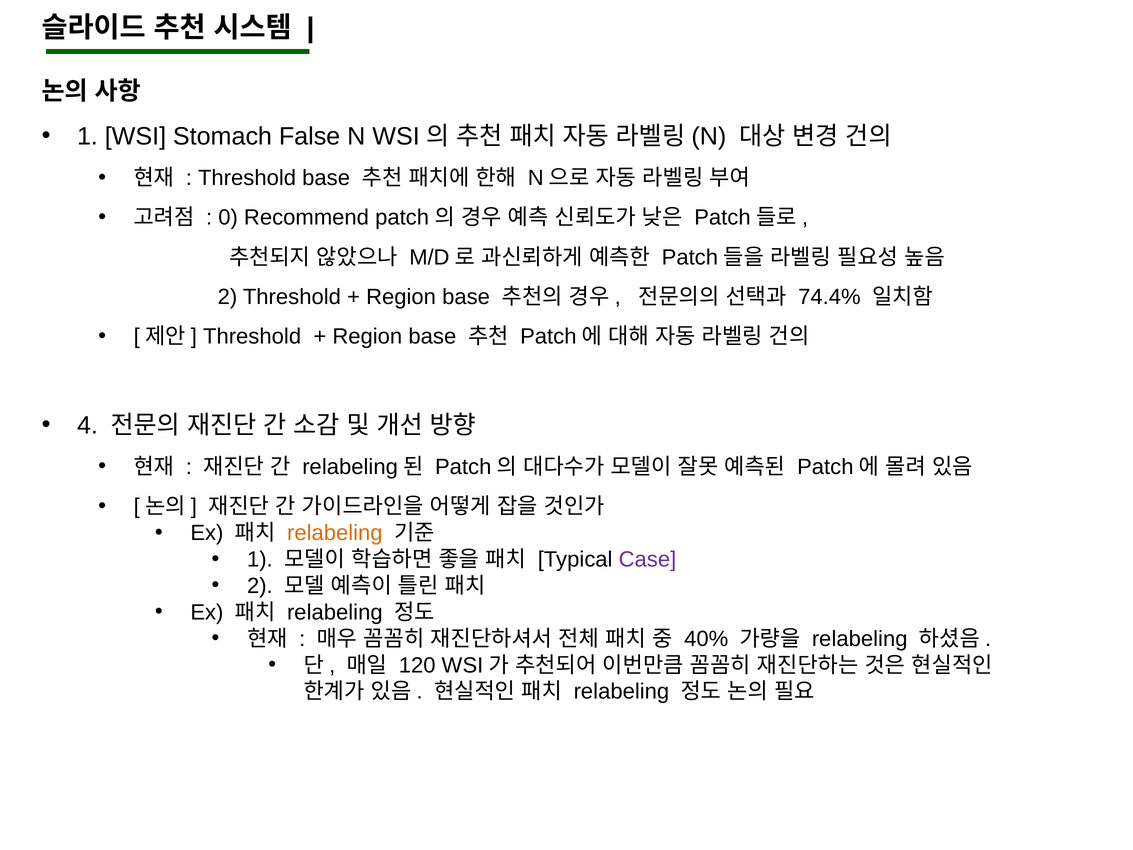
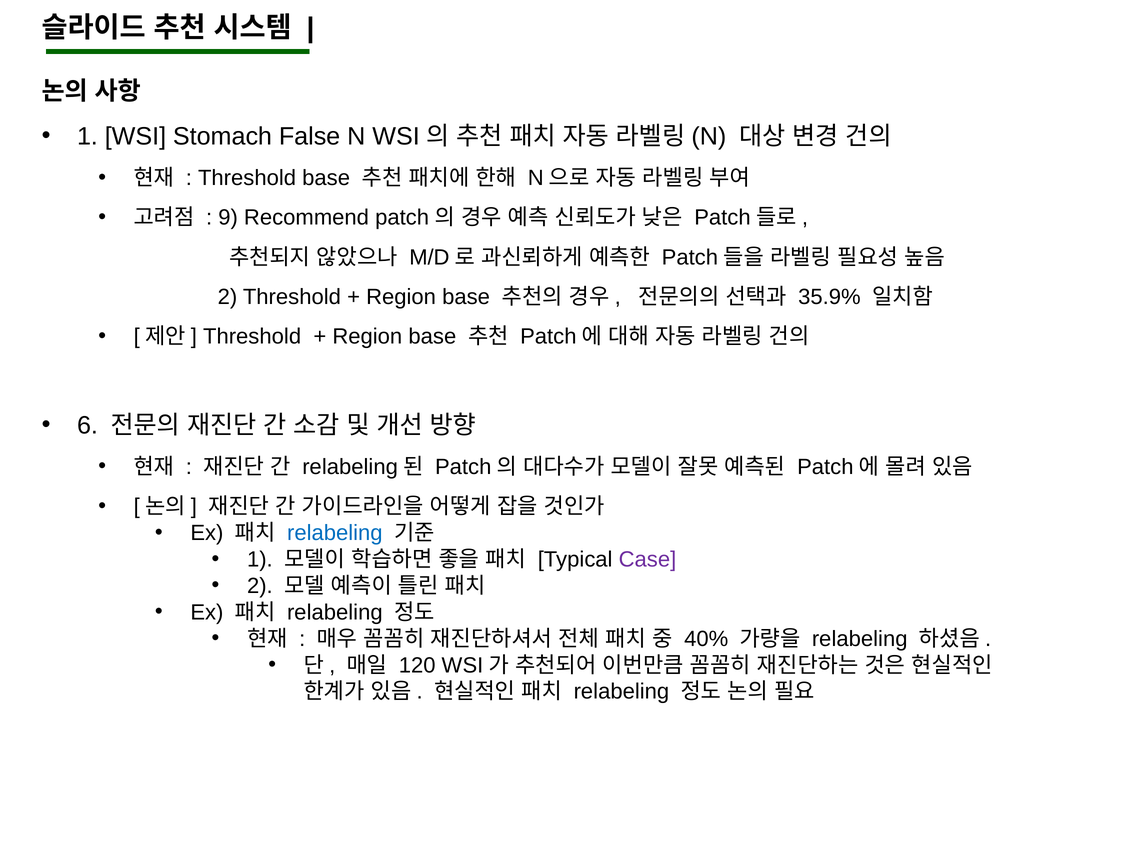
0: 0 -> 9 (228, 217)
74.4%: 74.4% -> 35.9% (829, 297)
4: 4 -> 6 (88, 425)
relabeling colour: orange -> blue (335, 533)
